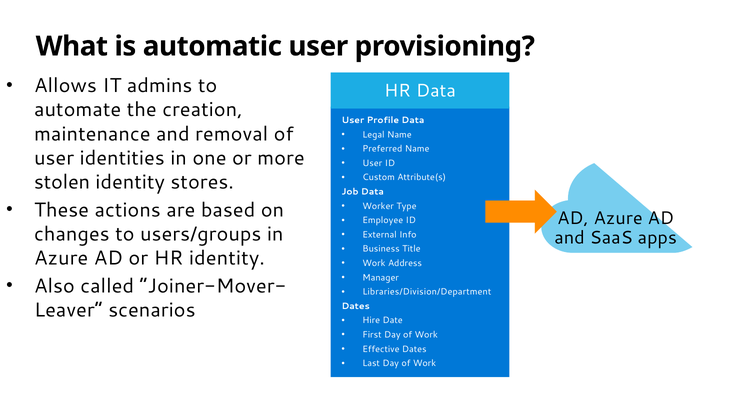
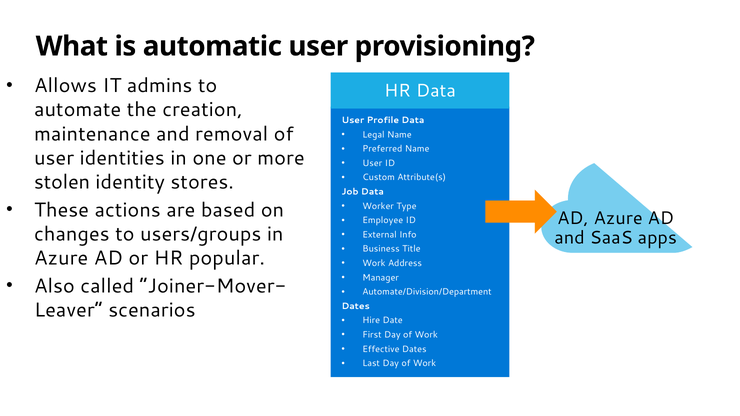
HR identity: identity -> popular (227, 258)
Libraries/Division/Department: Libraries/Division/Department -> Automate/Division/Department (427, 292)
